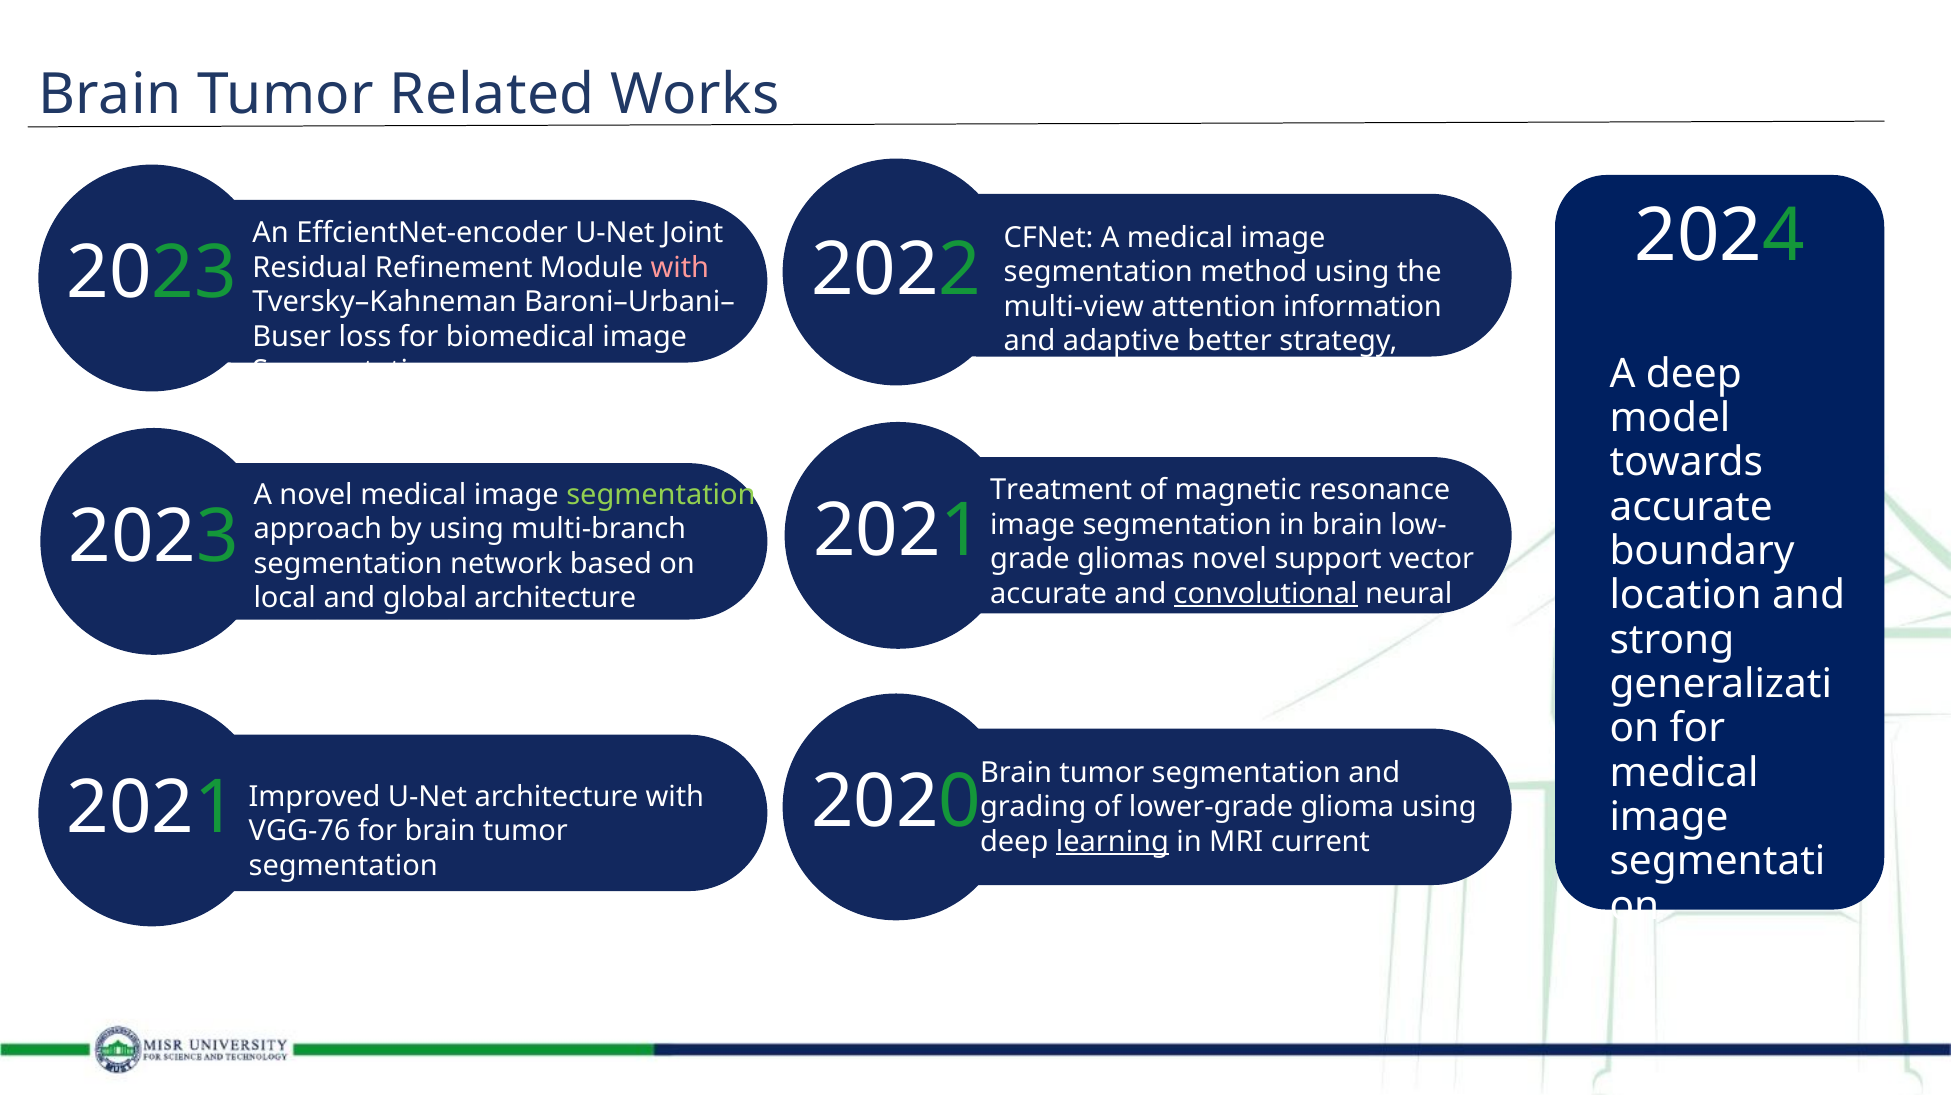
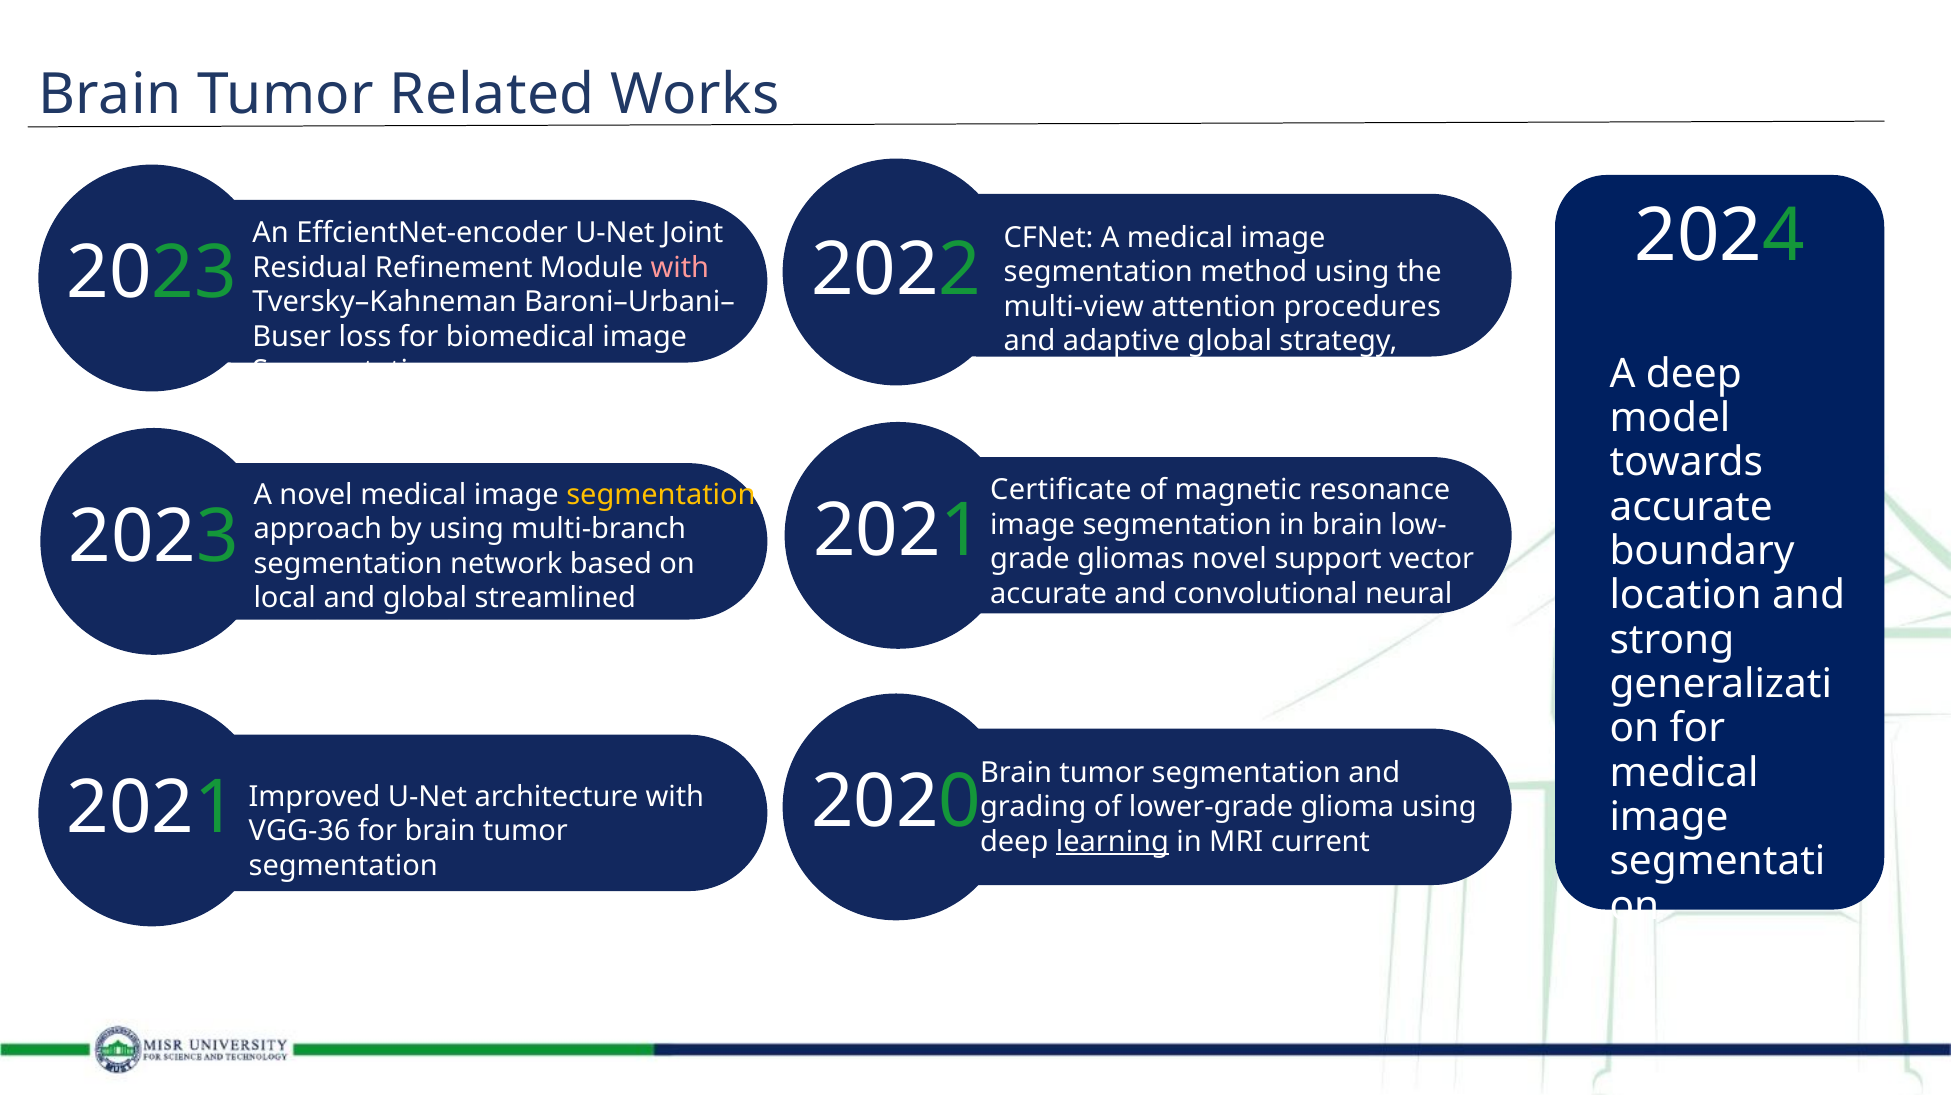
information: information -> procedures (1362, 307)
adaptive better: better -> global (1230, 341)
Treatment: Treatment -> Certificate (1061, 490)
segmentation colour: light green -> yellow (661, 495)
convolutional underline: present -> none (1266, 594)
global architecture: architecture -> streamlined (555, 599)
VGG‑76: VGG‑76 -> VGG‑36 (300, 832)
